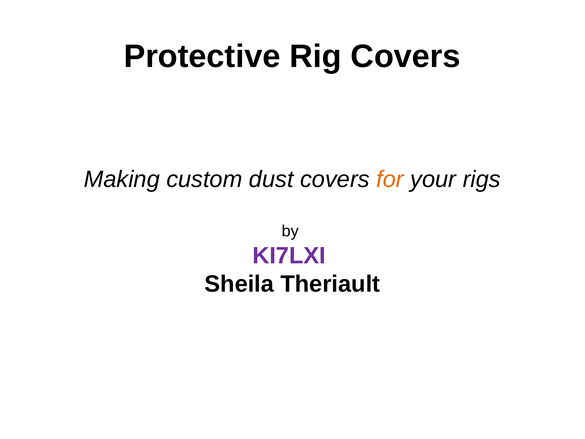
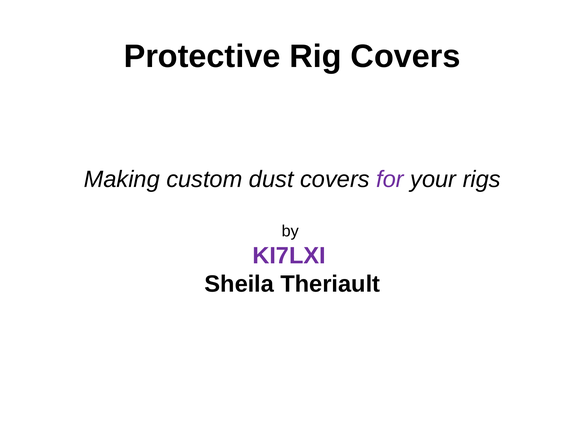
for colour: orange -> purple (390, 179)
